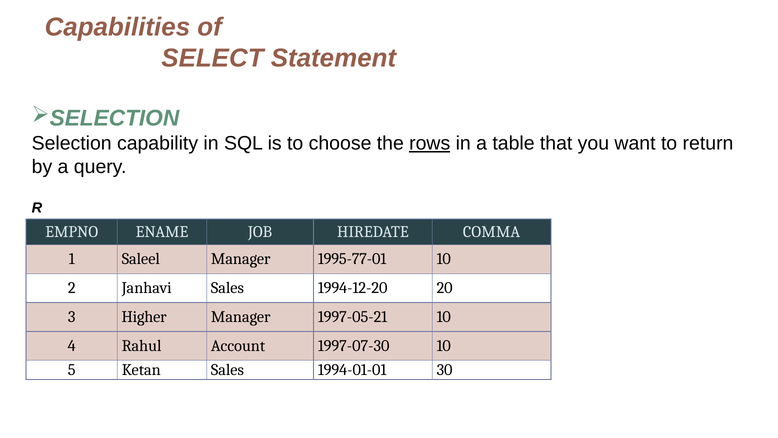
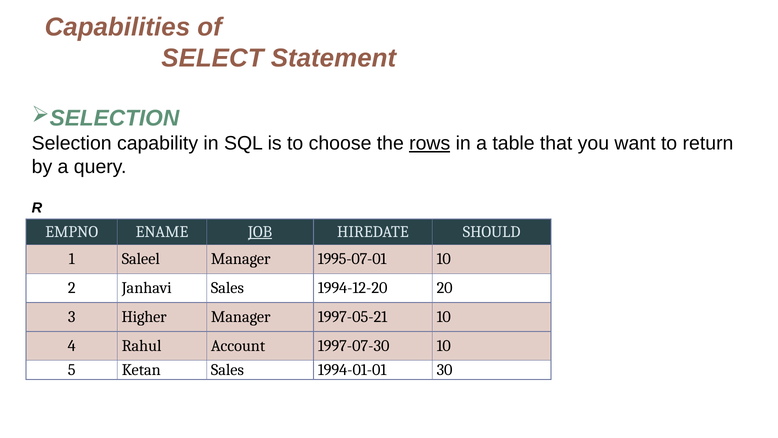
JOB underline: none -> present (260, 232)
COMMA: COMMA -> SHOULD (492, 232)
1995-77-01: 1995-77-01 -> 1995-07-01 (352, 259)
